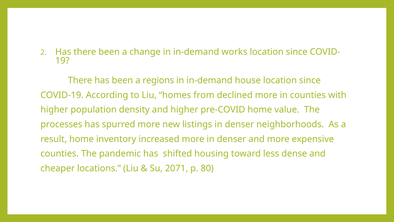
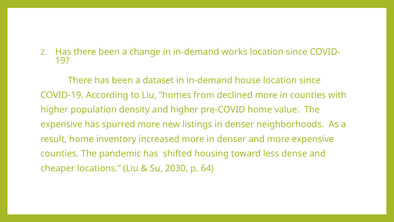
regions: regions -> dataset (158, 80)
processes: processes -> expensive (61, 124)
2071: 2071 -> 2030 (177, 168)
80: 80 -> 64 (207, 168)
